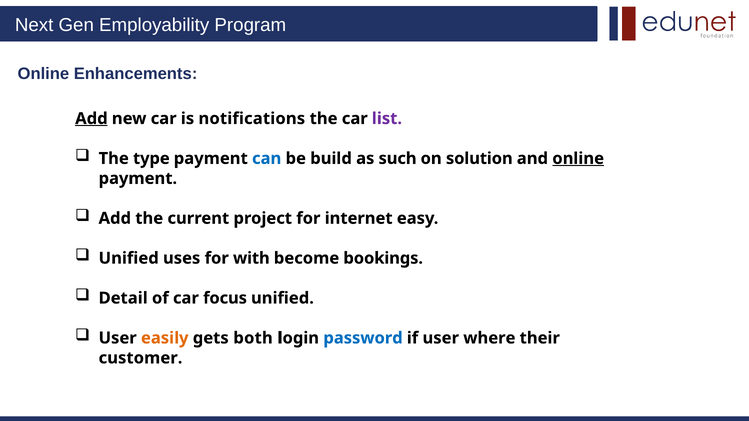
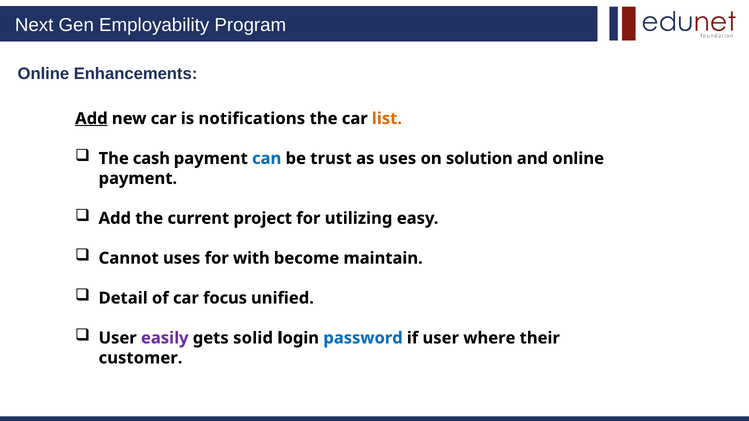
list colour: purple -> orange (387, 119)
type: type -> cash (151, 159)
build: build -> trust (331, 159)
as such: such -> uses (397, 159)
online underline: present -> none (578, 159)
internet: internet -> utilizing (359, 218)
Unified: Unified -> Cannot (129, 258)
bookings: bookings -> maintain (383, 258)
easily colour: orange -> purple (165, 338)
both: both -> solid (253, 338)
